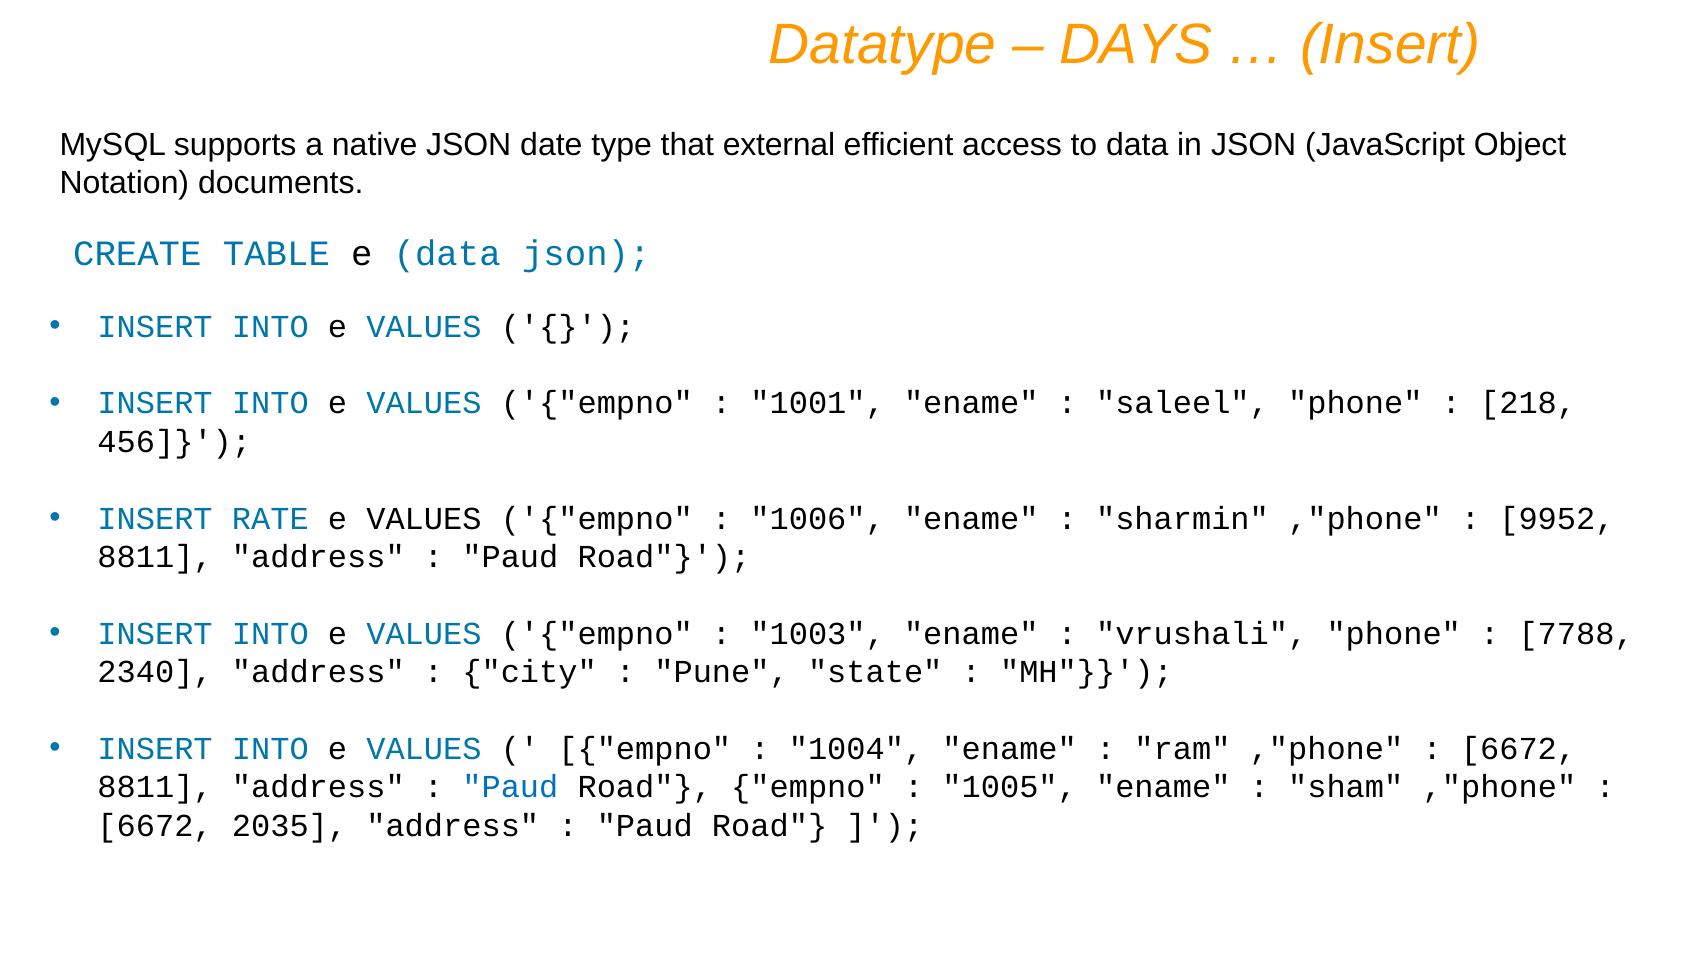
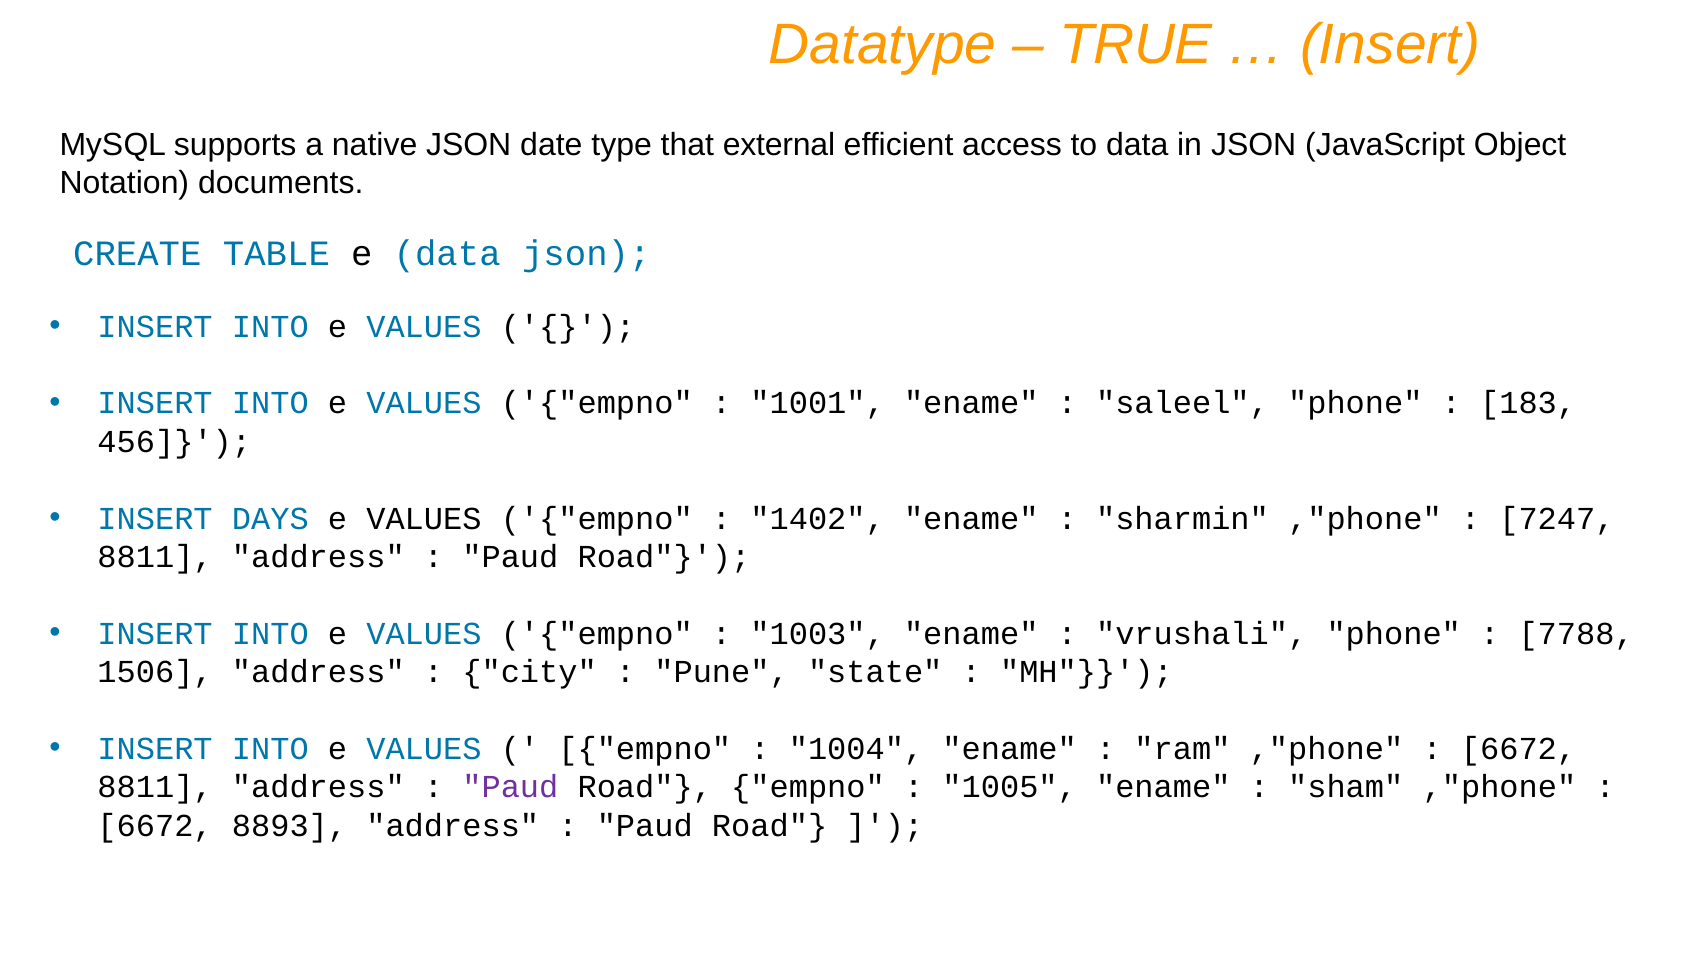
DAYS: DAYS -> TRUE (1136, 44)
218: 218 -> 183 (1528, 403)
RATE: RATE -> DAYS (270, 519)
1006: 1006 -> 1402 (818, 519)
9952: 9952 -> 7247 (1557, 519)
2340: 2340 -> 1506 (155, 672)
Paud colour: blue -> purple (510, 787)
2035: 2035 -> 8893 (290, 826)
